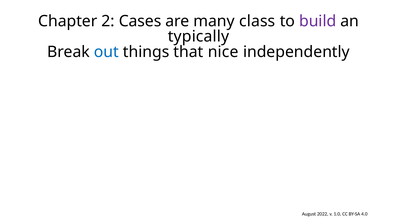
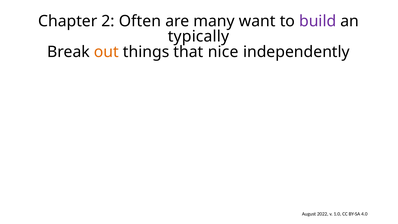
Cases: Cases -> Often (140, 21)
class: class -> want (257, 21)
out colour: blue -> orange (106, 52)
